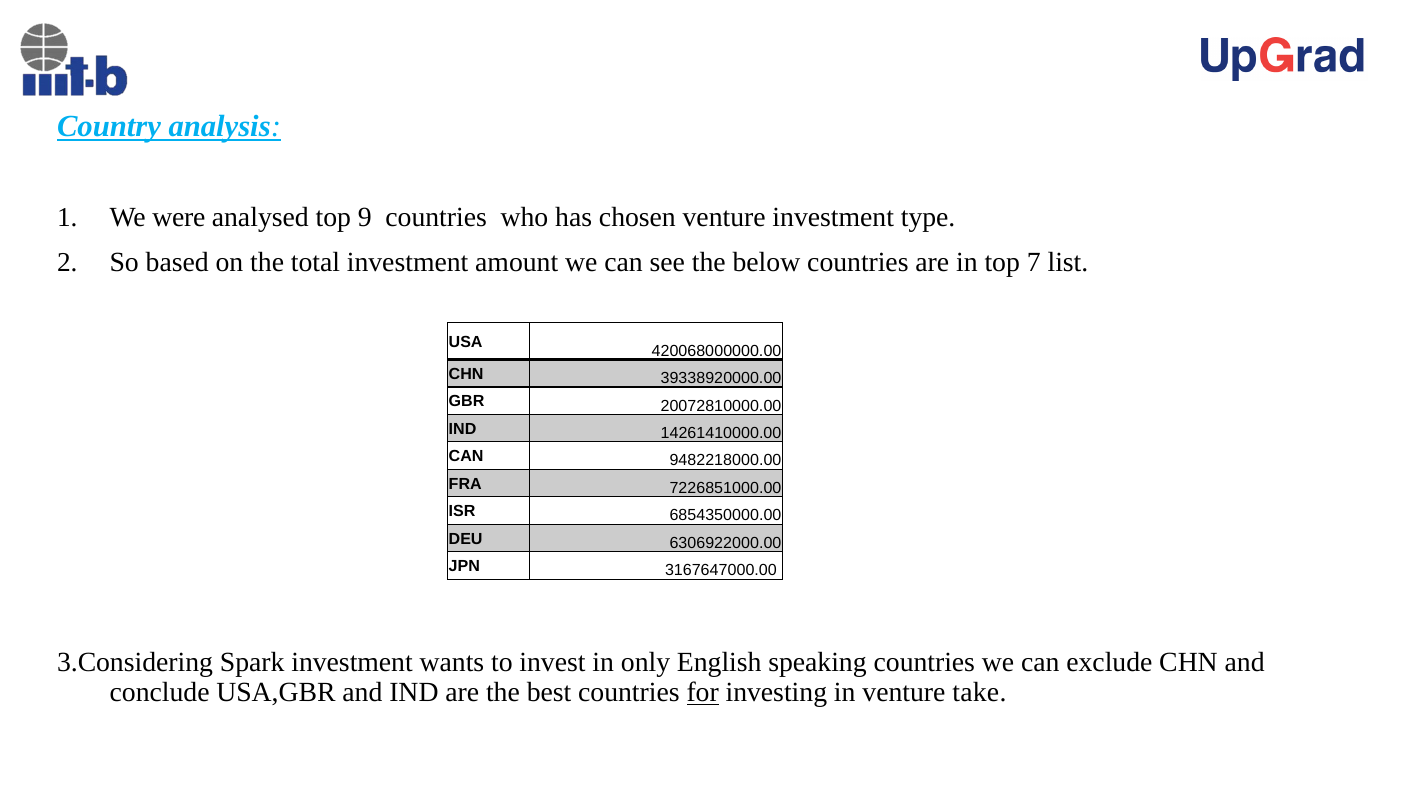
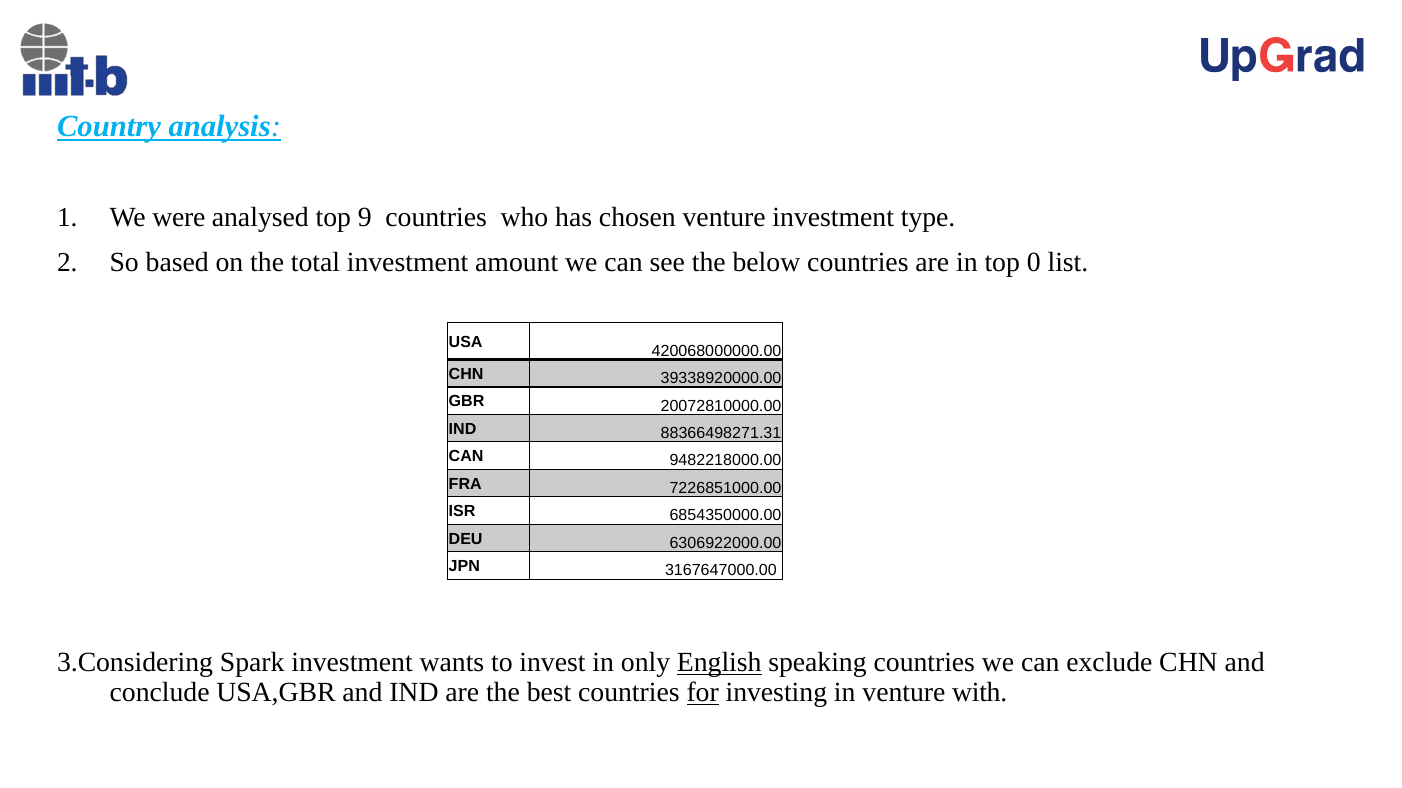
7: 7 -> 0 (1034, 262)
14261410000.00: 14261410000.00 -> 88366498271.31 (721, 434)
English underline: none -> present (719, 663)
take: take -> with (980, 693)
